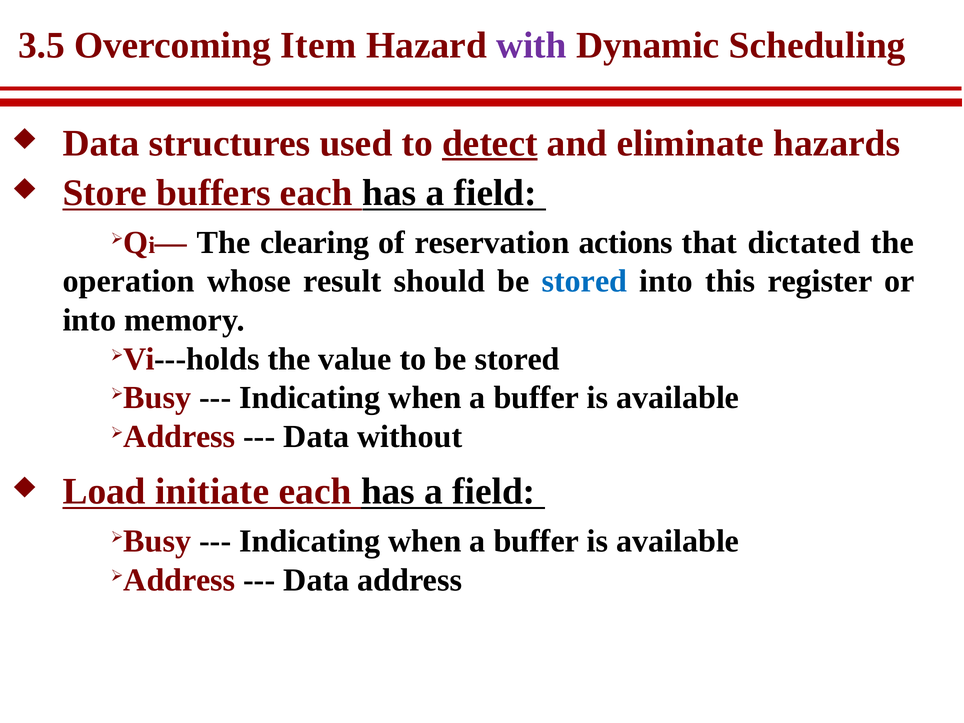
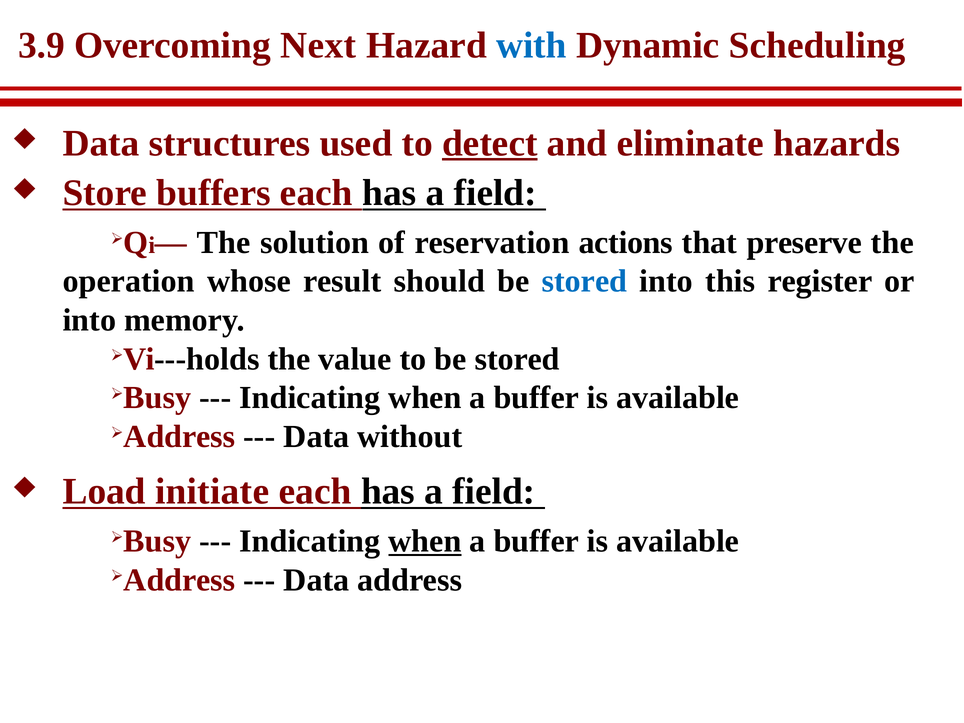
3.5: 3.5 -> 3.9 (41, 45)
Item: Item -> Next (318, 45)
with colour: purple -> blue (531, 45)
clearing: clearing -> solution (315, 242)
dictated: dictated -> preserve (804, 242)
when underline: none -> present (425, 541)
